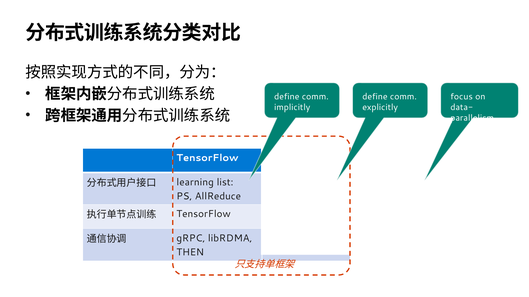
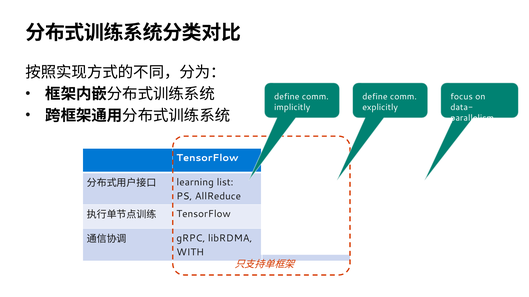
THEN: THEN -> WITH (190, 253)
